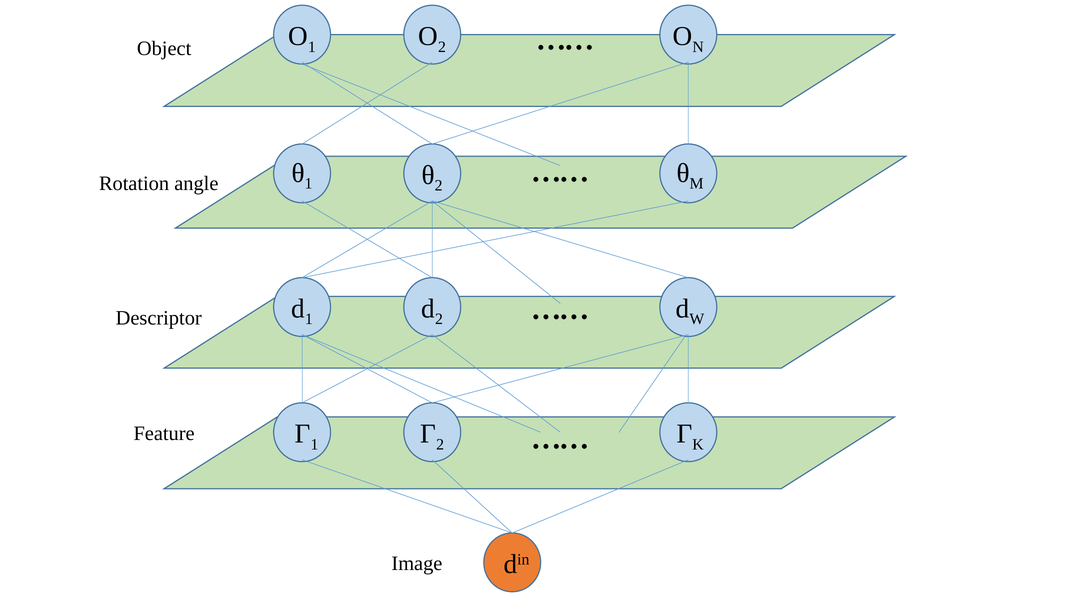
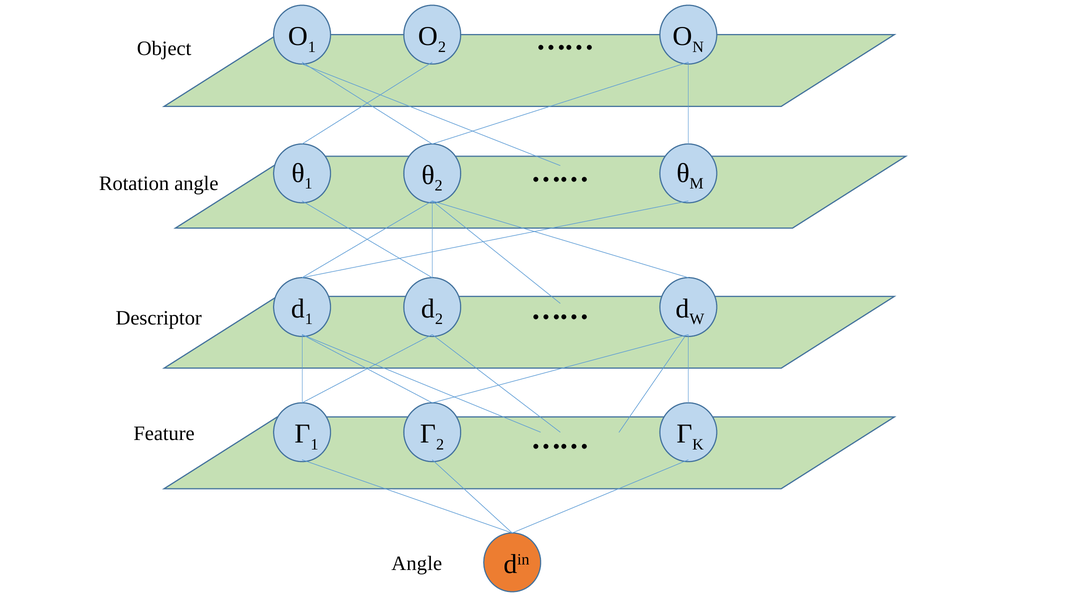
Image: Image -> Angle (417, 563)
